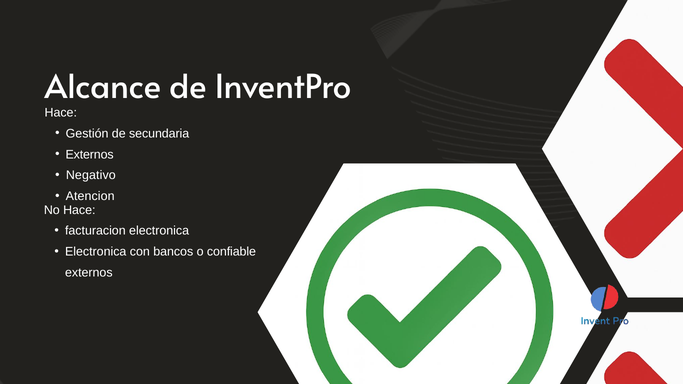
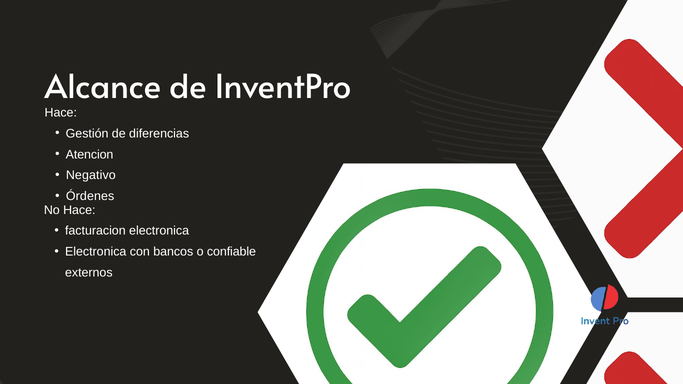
secundaria: secundaria -> diferencias (159, 134)
Externos: Externos -> Atencion (90, 155)
Atencion: Atencion -> Órdenes (90, 196)
